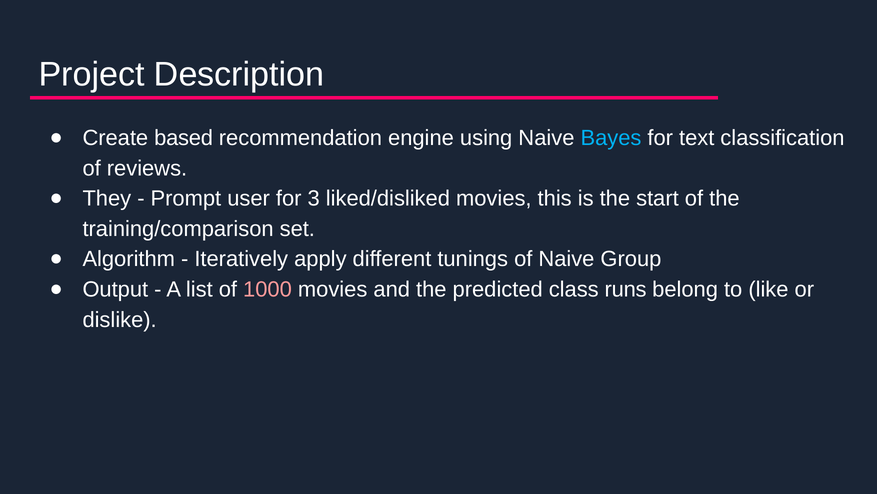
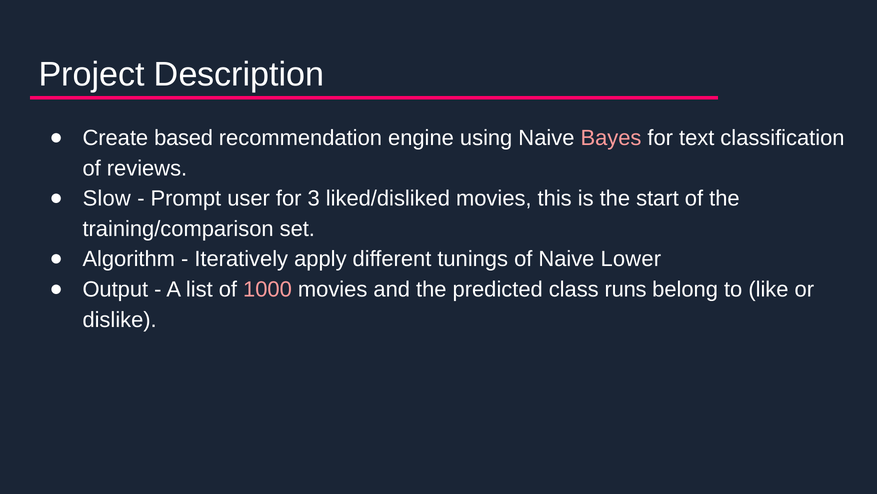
Bayes colour: light blue -> pink (611, 138)
They: They -> Slow (107, 198)
Group: Group -> Lower (631, 259)
